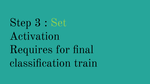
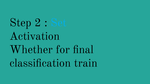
3: 3 -> 2 (38, 23)
Set colour: light green -> light blue (59, 23)
Requires: Requires -> Whether (31, 50)
